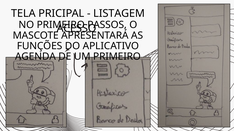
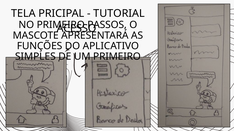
LISTAGEM: LISTAGEM -> TUTORIAL (119, 13)
AGENDA: AGENDA -> SIMPLES (35, 57)
